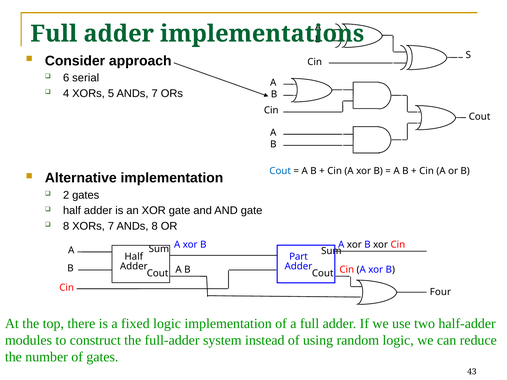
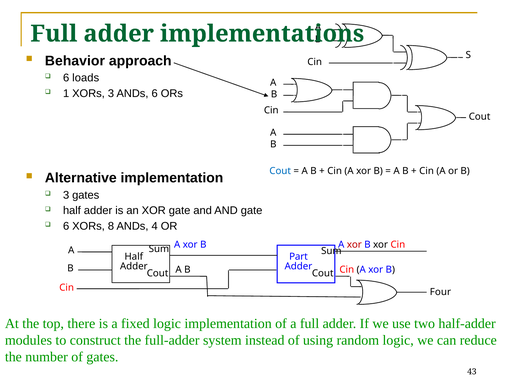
Consider: Consider -> Behavior (75, 61)
serial: serial -> loads (86, 78)
4: 4 -> 1 (66, 93)
XORs 5: 5 -> 3 (111, 93)
ANDs 7: 7 -> 6 (155, 93)
2: 2 -> 3 (66, 195)
8: 8 -> 6 (66, 226)
XORs 7: 7 -> 8 (111, 226)
ANDs 8: 8 -> 4 (155, 226)
xor colour: black -> red (354, 245)
